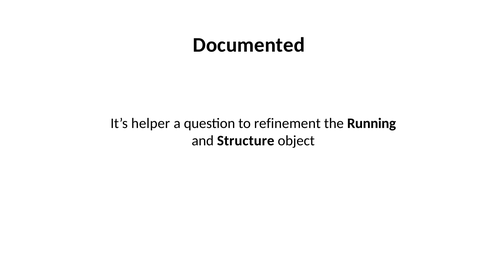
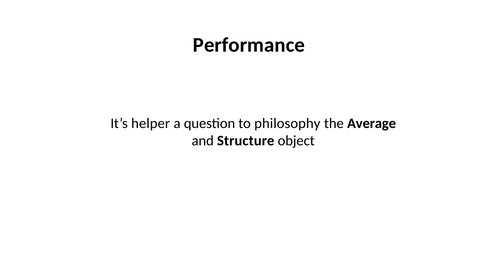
Documented: Documented -> Performance (249, 45)
refinement: refinement -> philosophy (287, 123)
Running: Running -> Average (372, 123)
